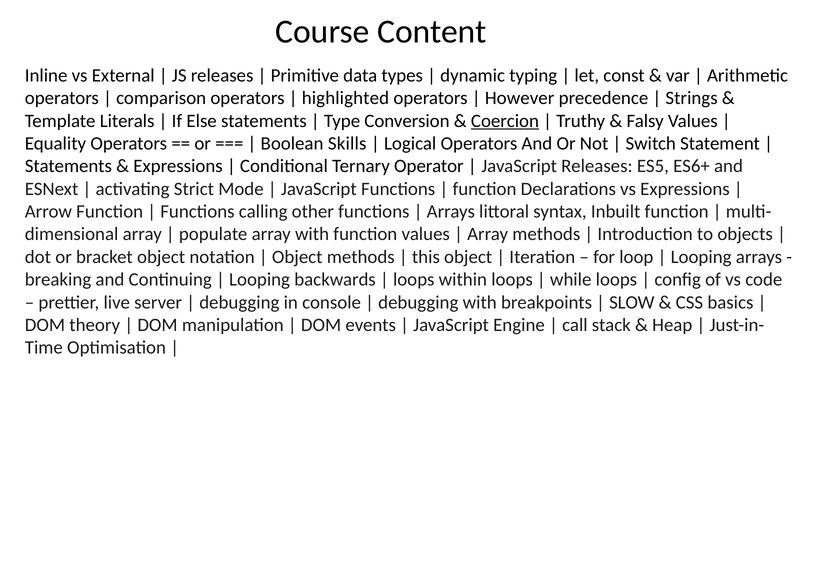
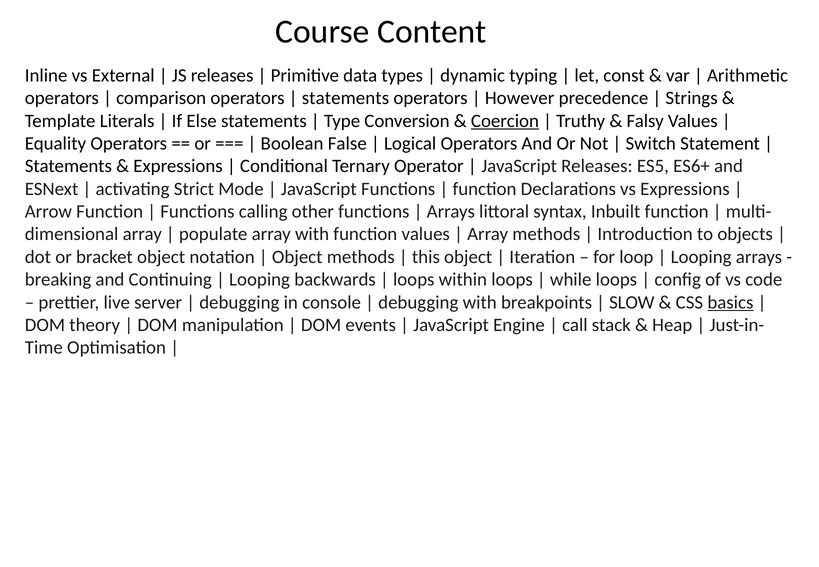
highlighted: highlighted -> statements (345, 98)
Skills: Skills -> False (347, 144)
basics underline: none -> present (730, 302)
